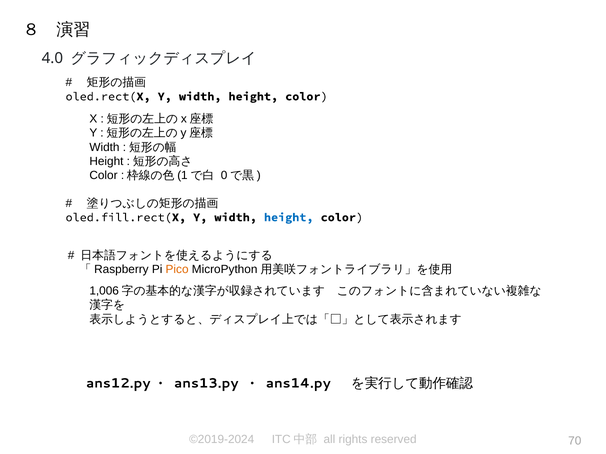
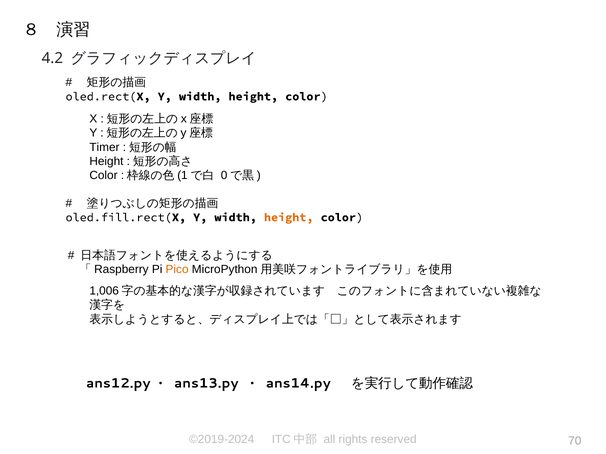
4.0: 4.0 -> 4.2 (52, 58)
Width: Width -> Timer (104, 147)
height colour: blue -> orange (289, 218)
